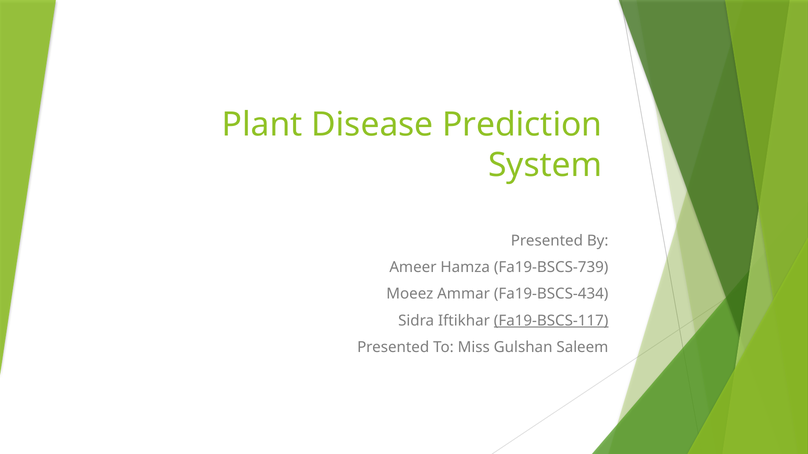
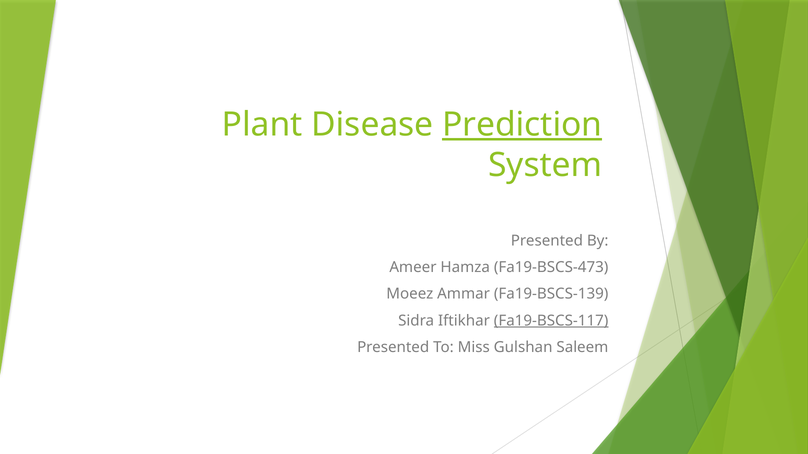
Prediction underline: none -> present (522, 125)
Fa19-BSCS-739: Fa19-BSCS-739 -> Fa19-BSCS-473 (551, 268)
Fa19-BSCS-434: Fa19-BSCS-434 -> Fa19-BSCS-139 (551, 294)
